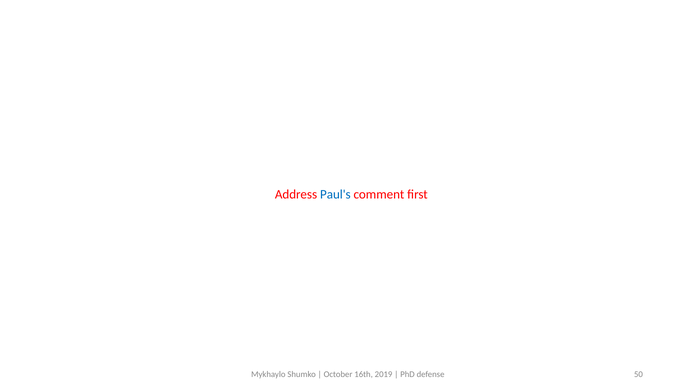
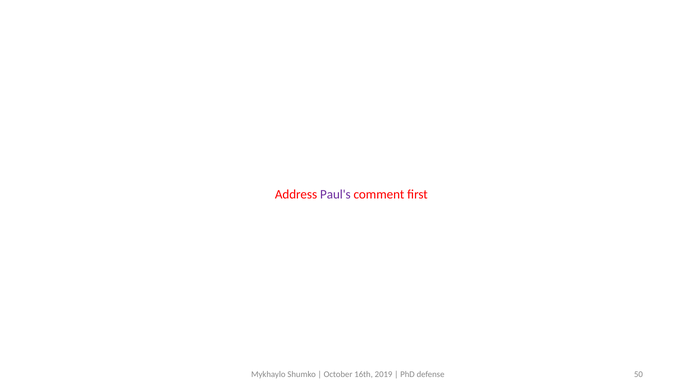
Paul's colour: blue -> purple (335, 194)
